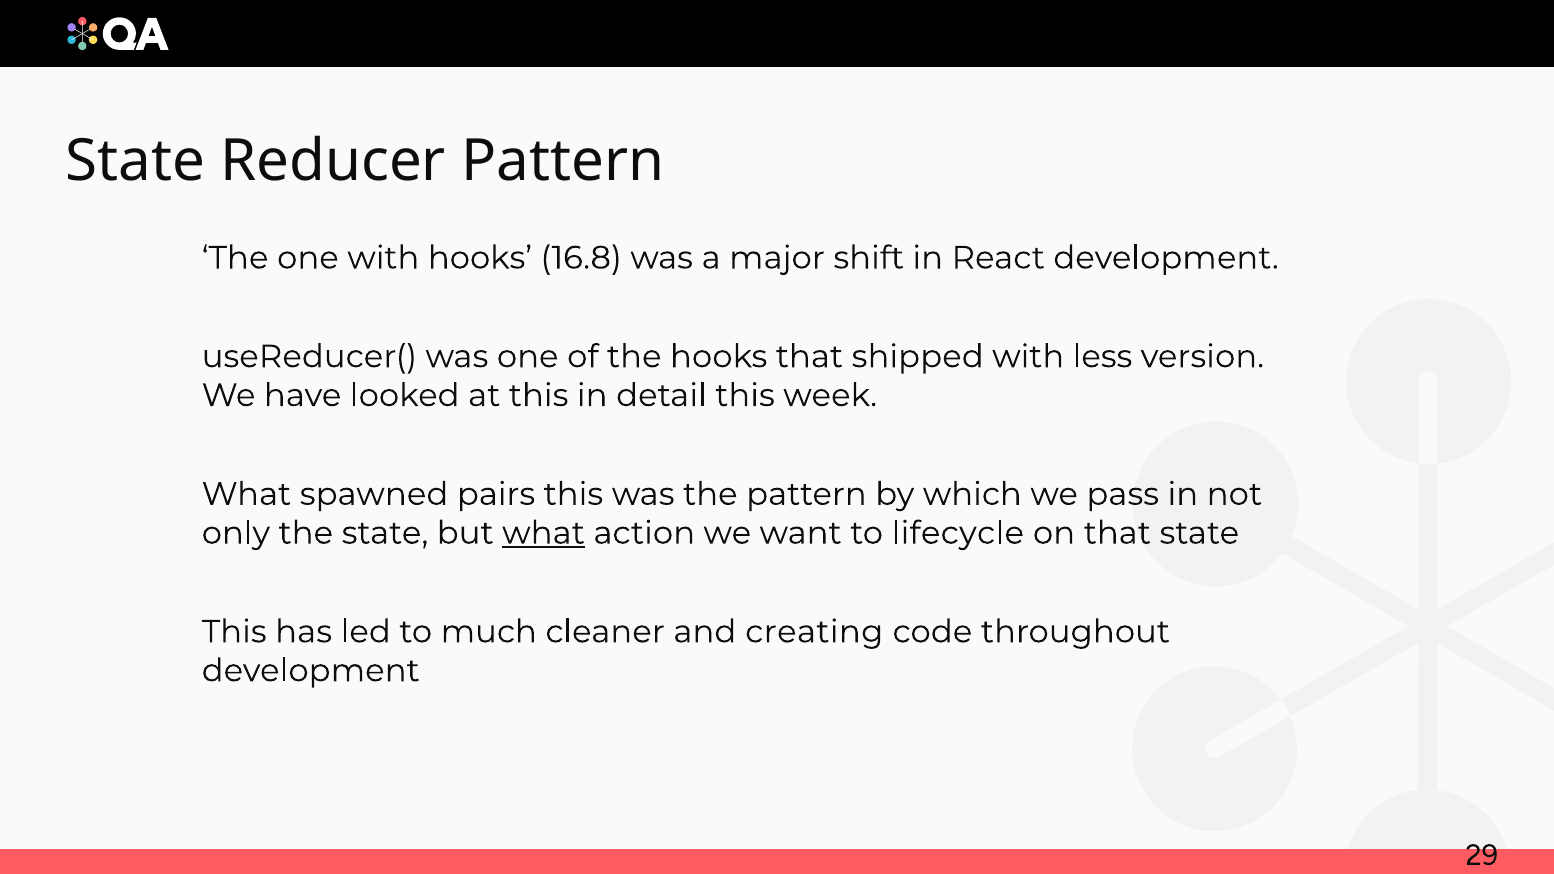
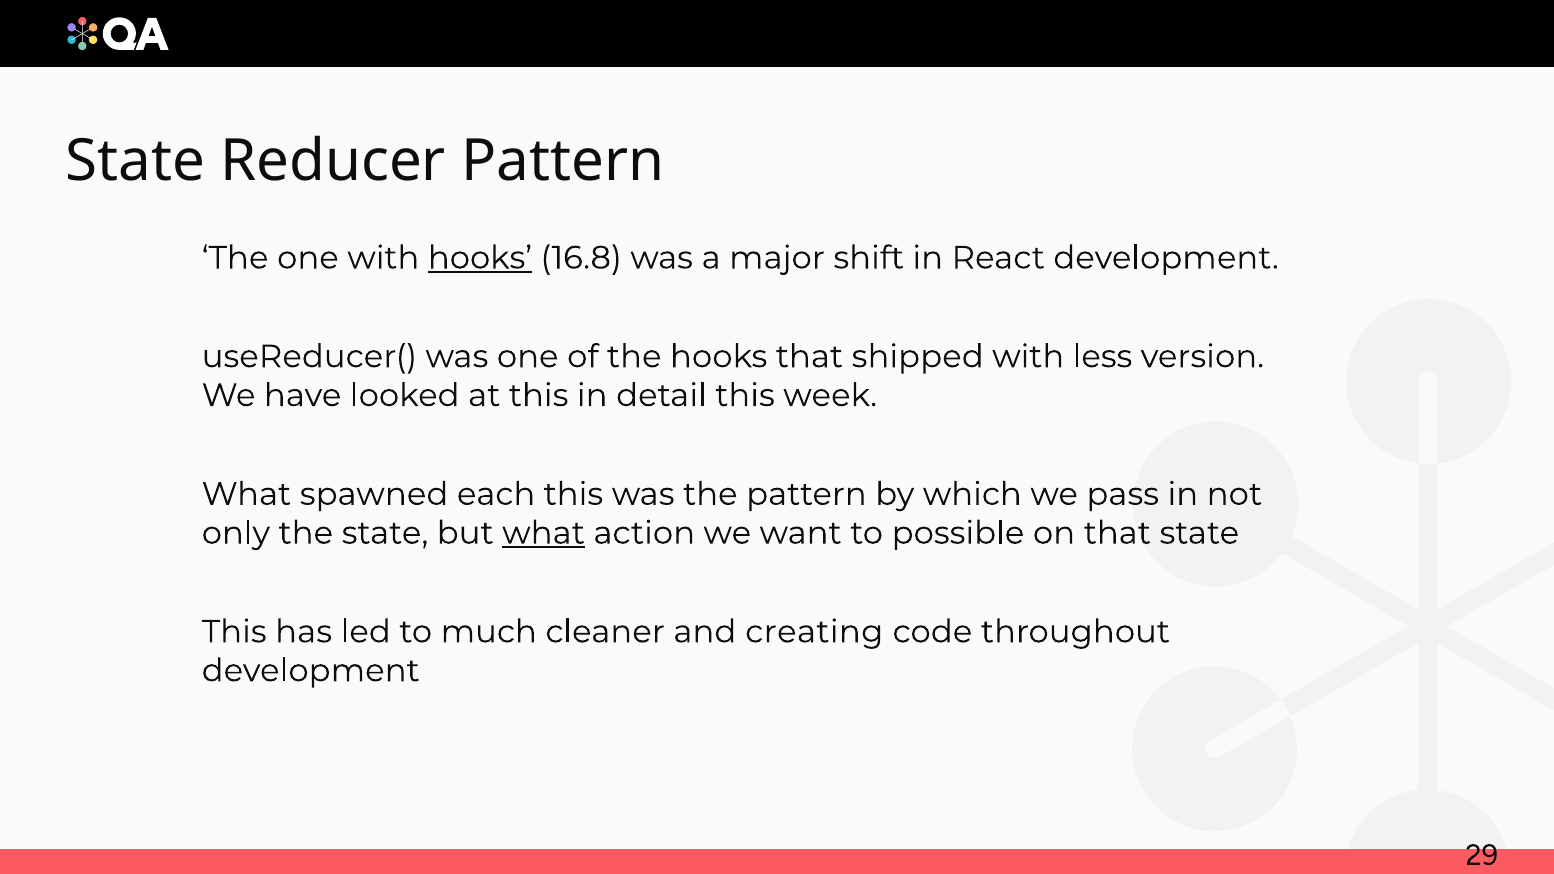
hooks underline: none -> present (480, 258)
pairs: pairs -> each (496, 494)
lifecycle: lifecycle -> possible (958, 533)
